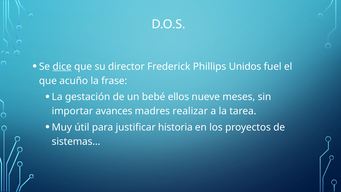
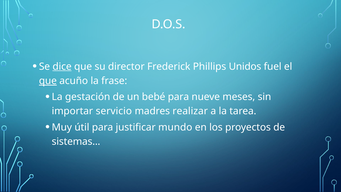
que underline: none -> present (48, 81)
bebé ellos: ellos -> para (178, 97)
avances: avances -> servicio (114, 111)
historia: historia -> mundo (175, 127)
